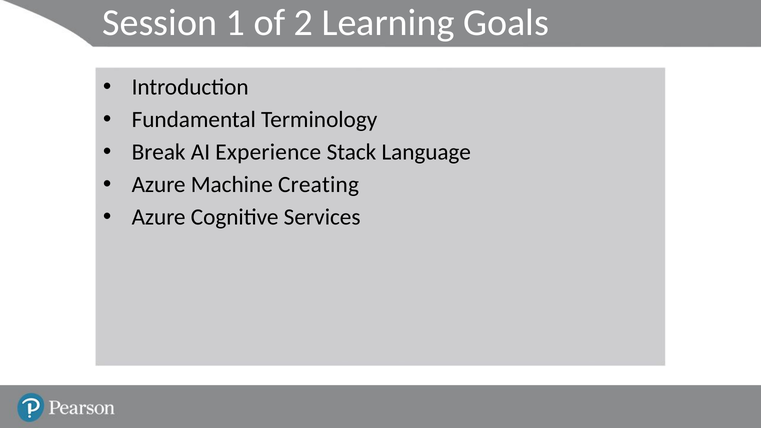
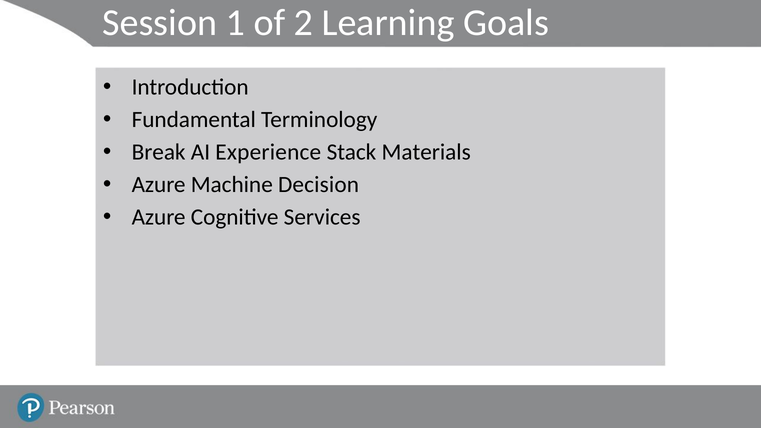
Language: Language -> Materials (426, 152)
Creating: Creating -> Decision (319, 185)
